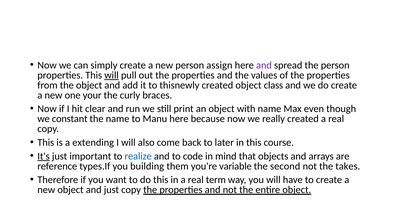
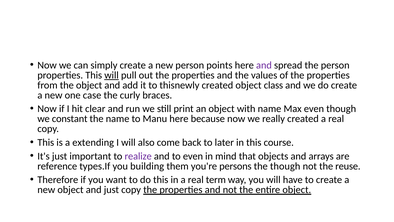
assign: assign -> points (219, 65)
your: your -> case (92, 95)
It's underline: present -> none (44, 156)
realize colour: blue -> purple (138, 156)
to code: code -> even (193, 156)
variable: variable -> persons (235, 166)
the second: second -> though (285, 166)
takes: takes -> reuse (348, 166)
